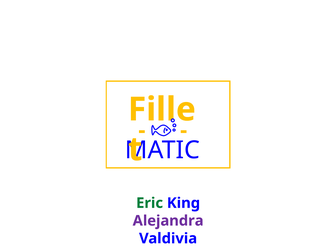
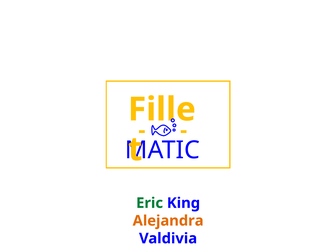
Alejandra colour: purple -> orange (168, 221)
